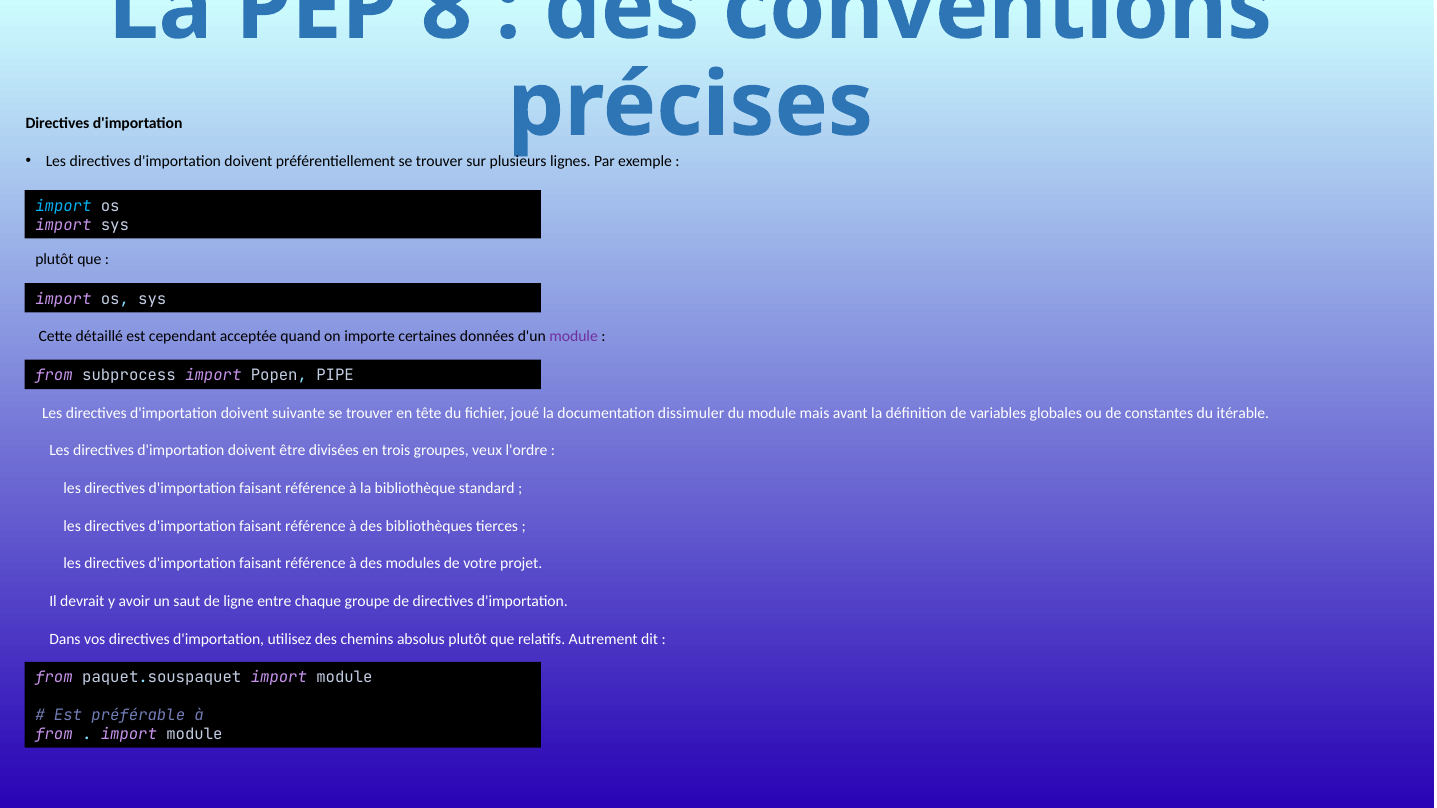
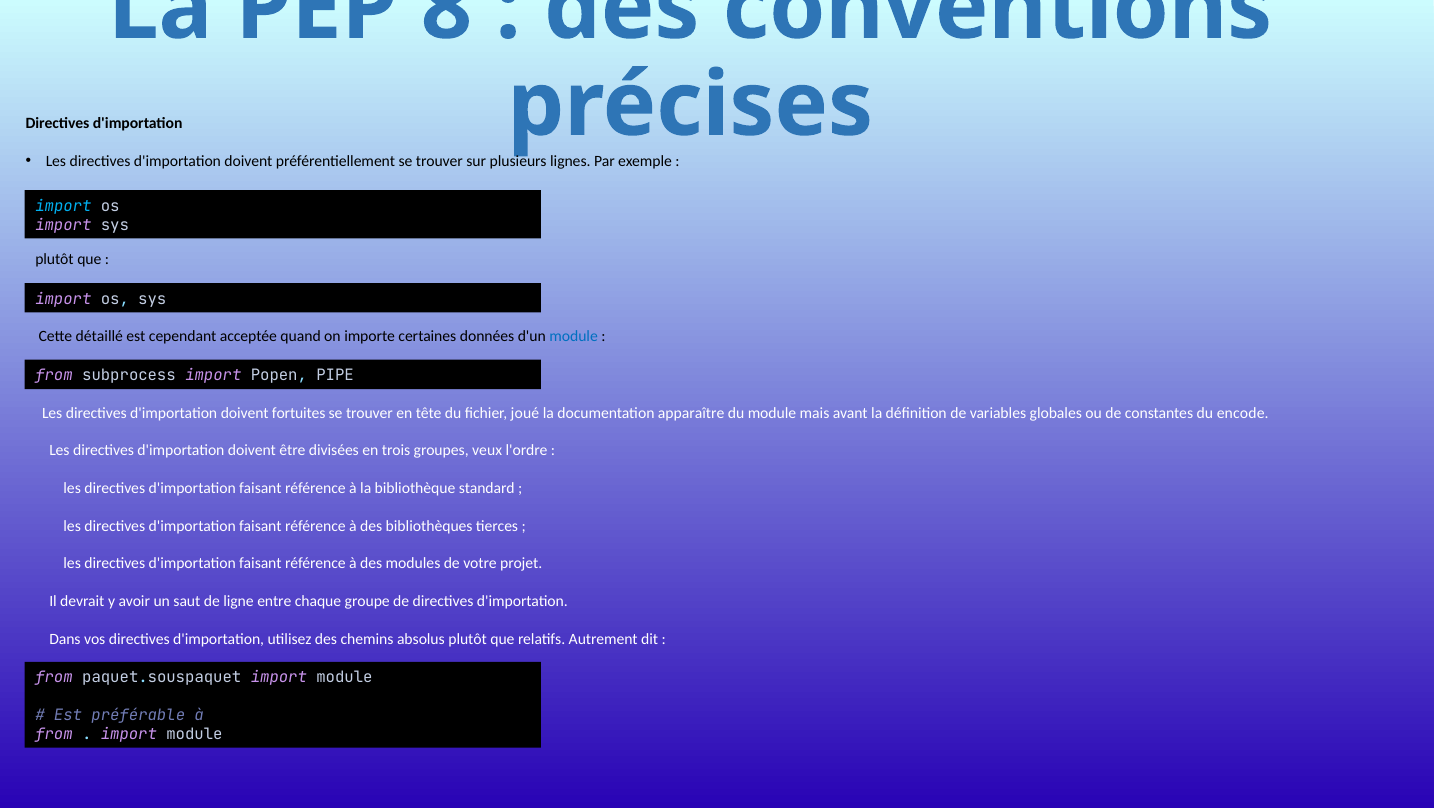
module colour: purple -> blue (574, 336)
suivante: suivante -> fortuites (299, 413)
dissimuler: dissimuler -> apparaître (691, 413)
itérable: itérable -> encode (1243, 413)
